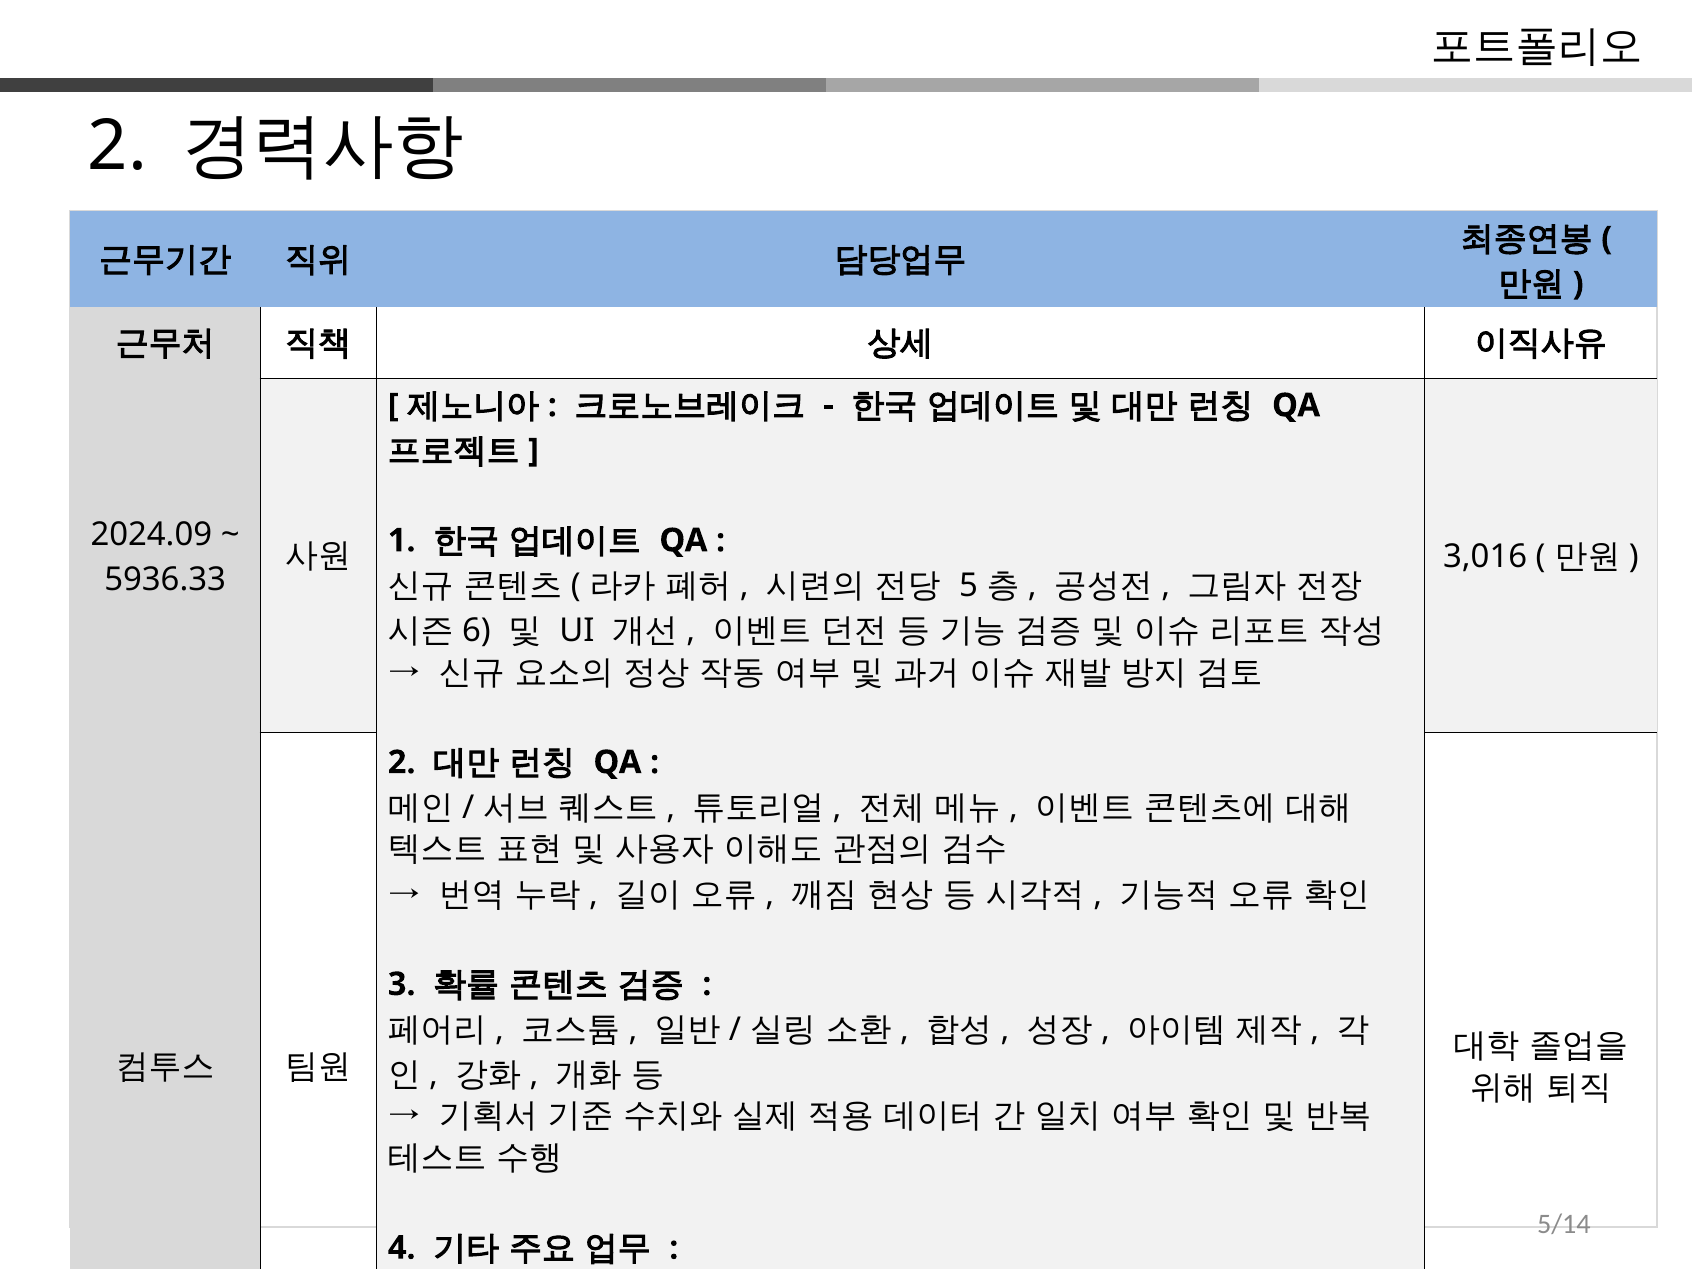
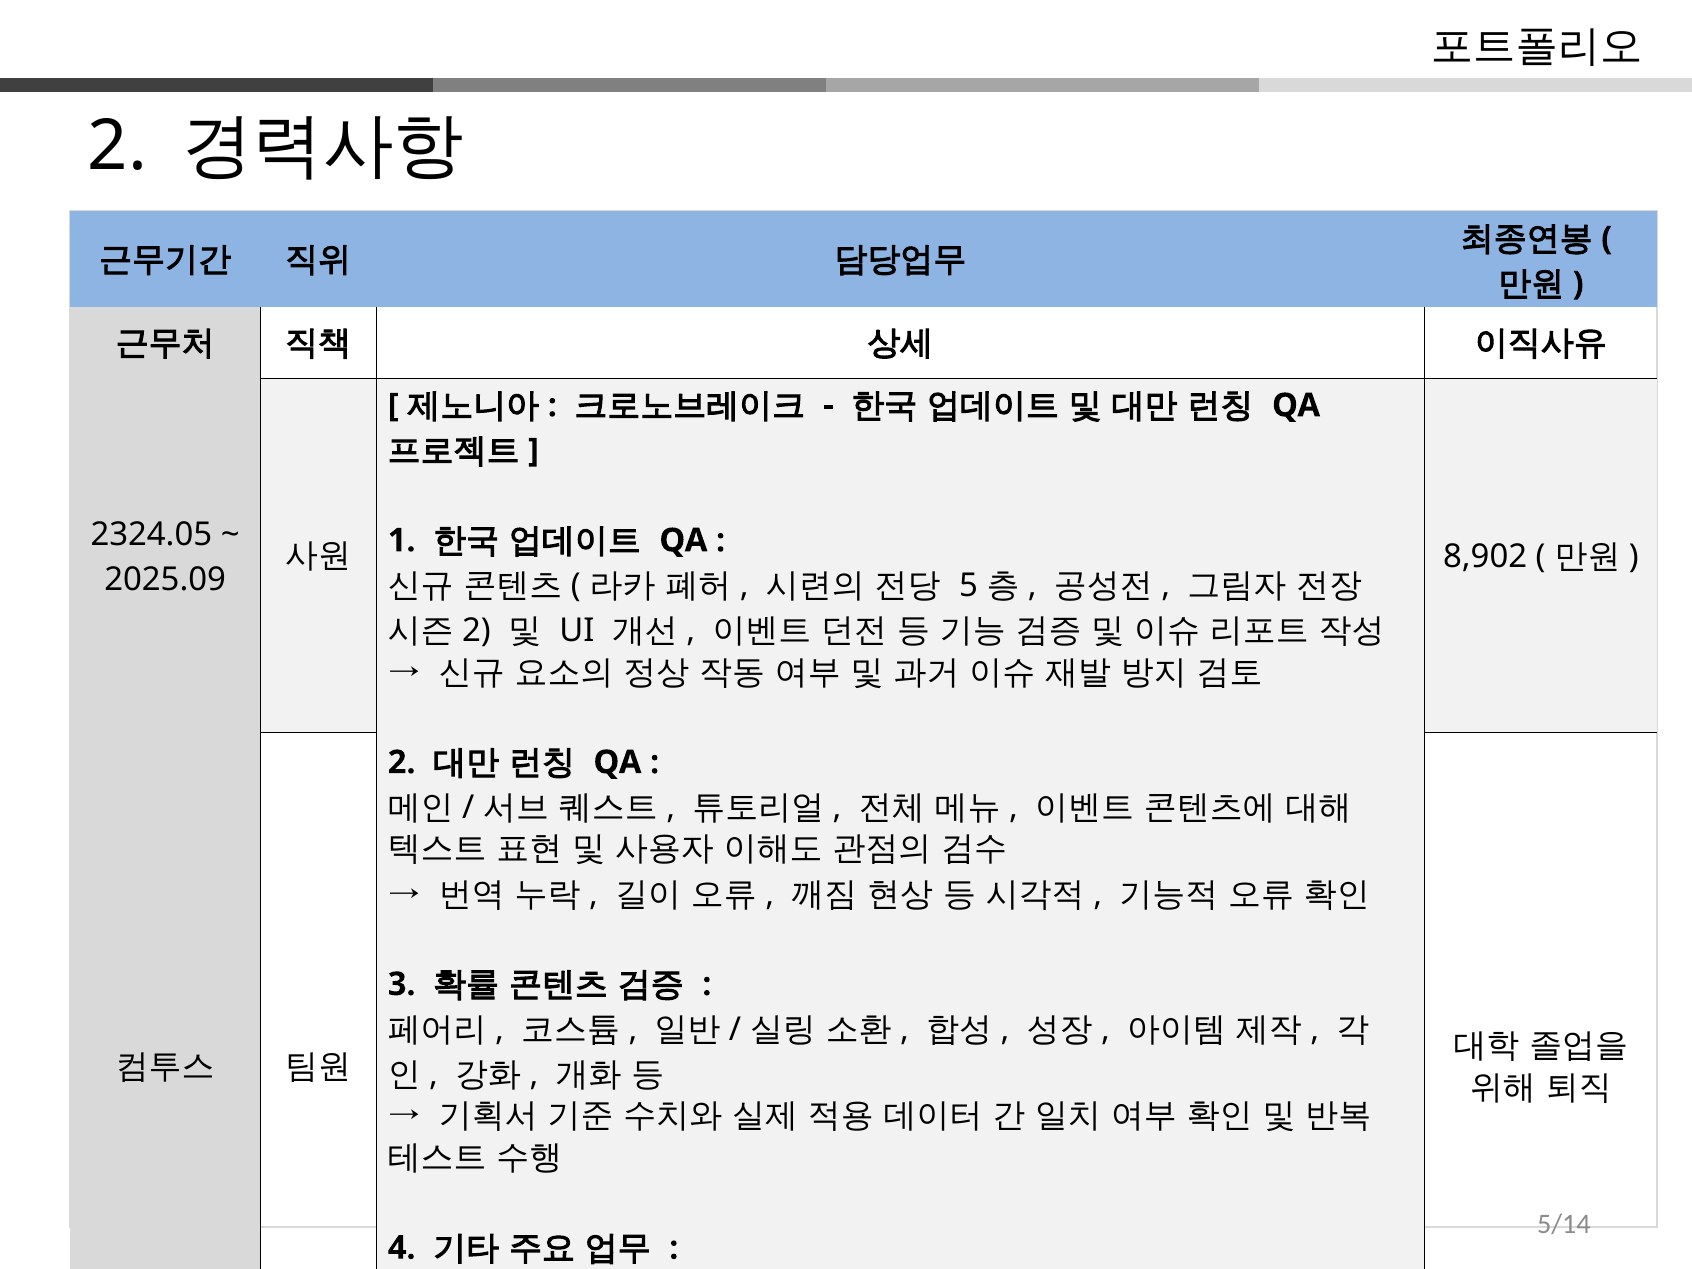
2024.09: 2024.09 -> 2324.05 (151, 535)
3,016: 3,016 -> 8,902 (1485, 557)
5936.33: 5936.33 -> 2025.09 (165, 579)
6: 6 -> 2 (476, 631)
